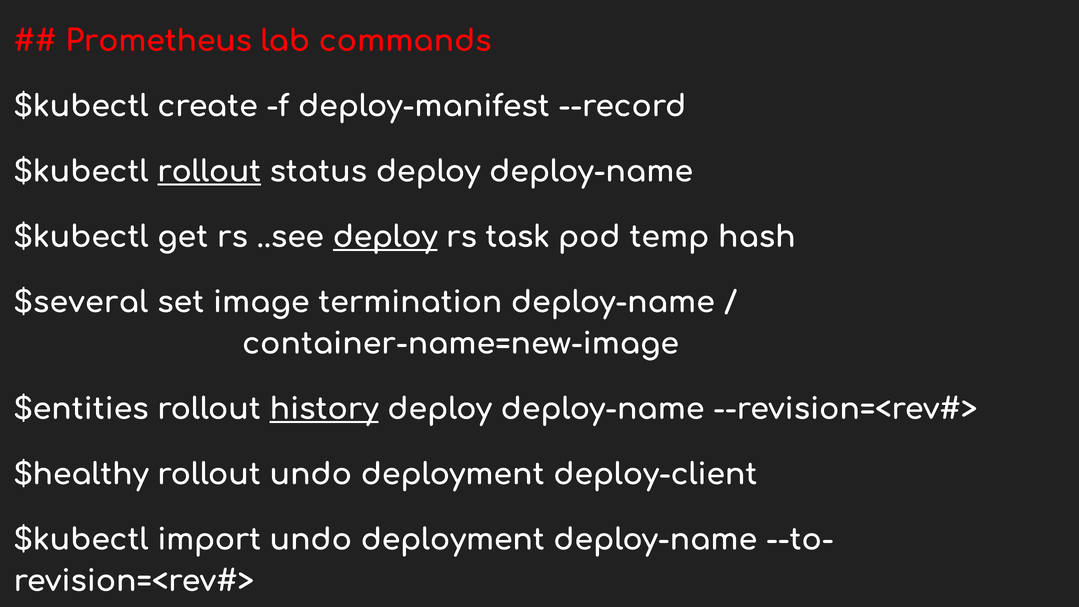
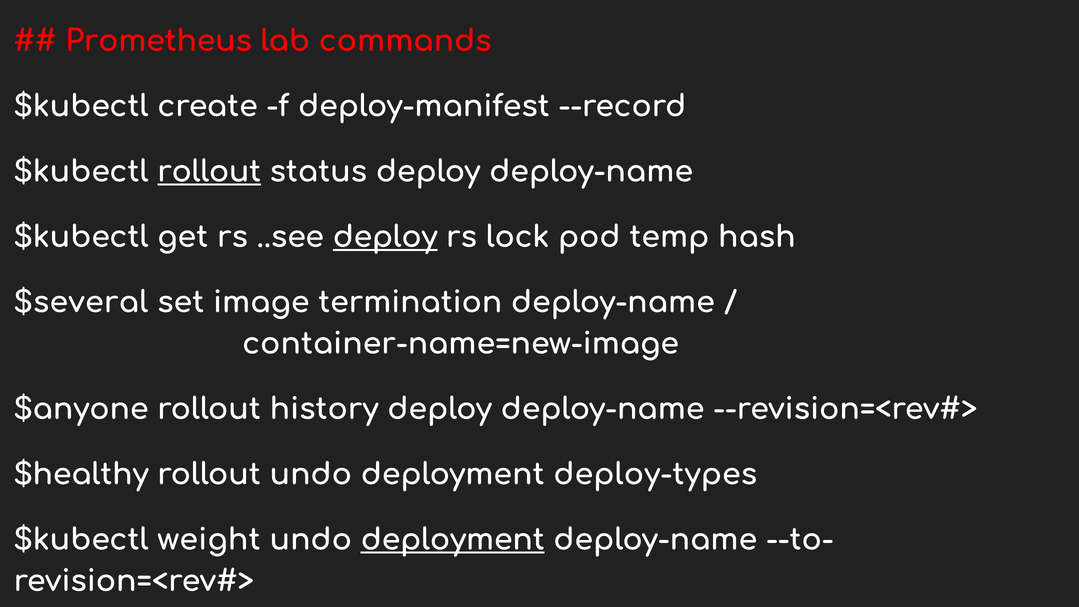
task: task -> lock (518, 237)
$entities: $entities -> $anyone (81, 409)
history underline: present -> none (324, 409)
deploy-client: deploy-client -> deploy-types (655, 474)
import: import -> weight (209, 540)
deployment underline: none -> present (453, 540)
